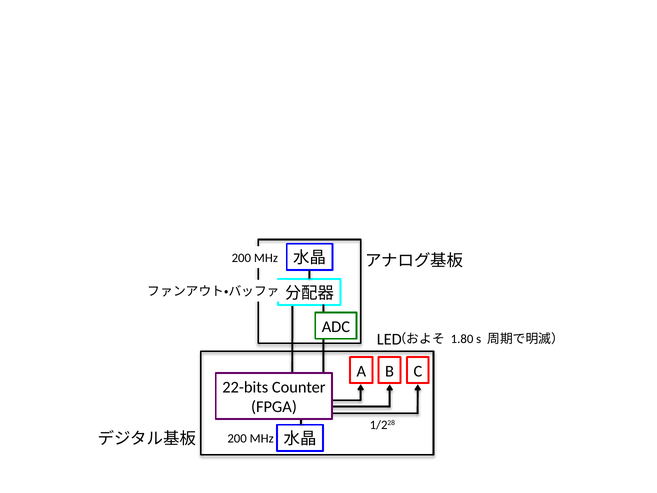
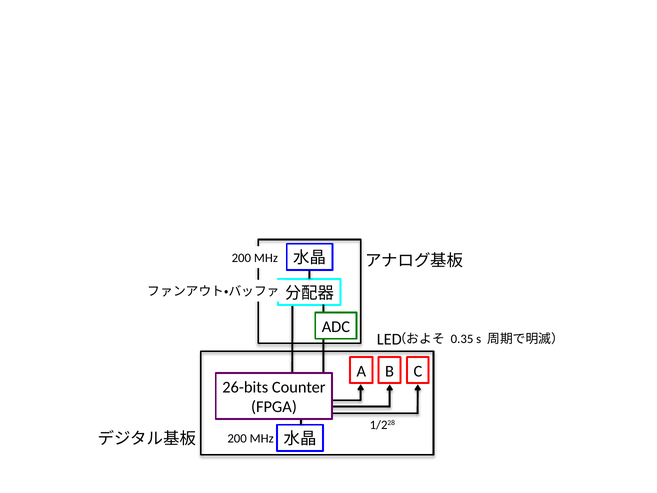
1.80: 1.80 -> 0.35 (462, 339)
22-bits: 22-bits -> 26-bits (245, 387)
